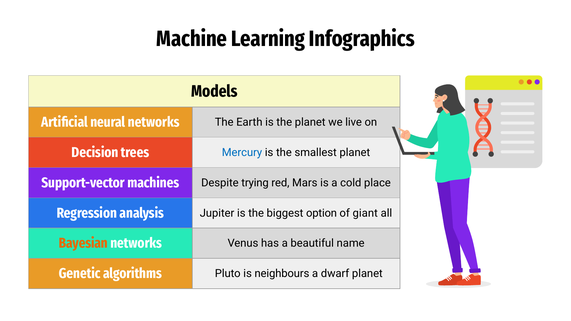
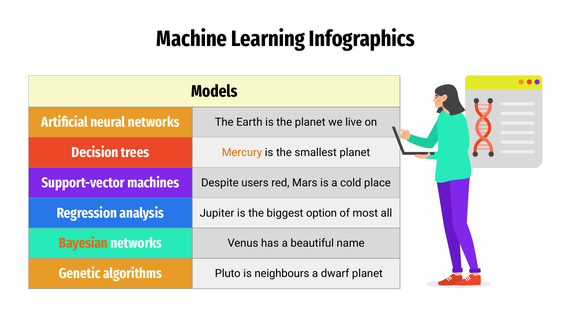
Mercury colour: blue -> orange (242, 153)
trying: trying -> users (255, 183)
giant: giant -> most (365, 213)
